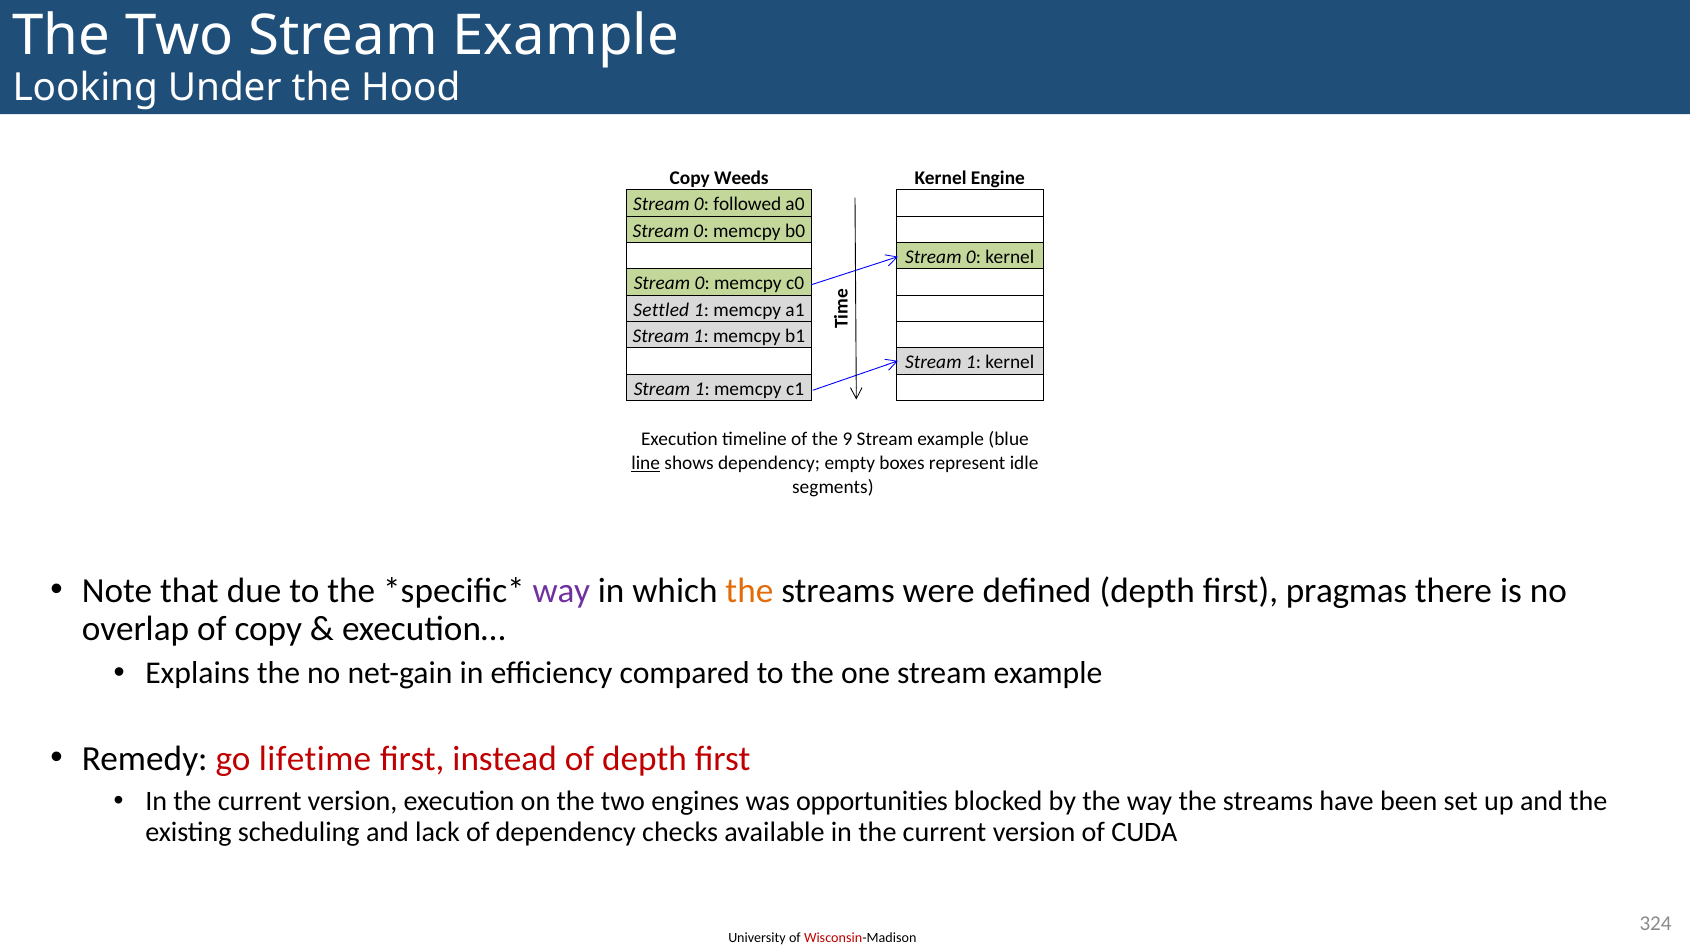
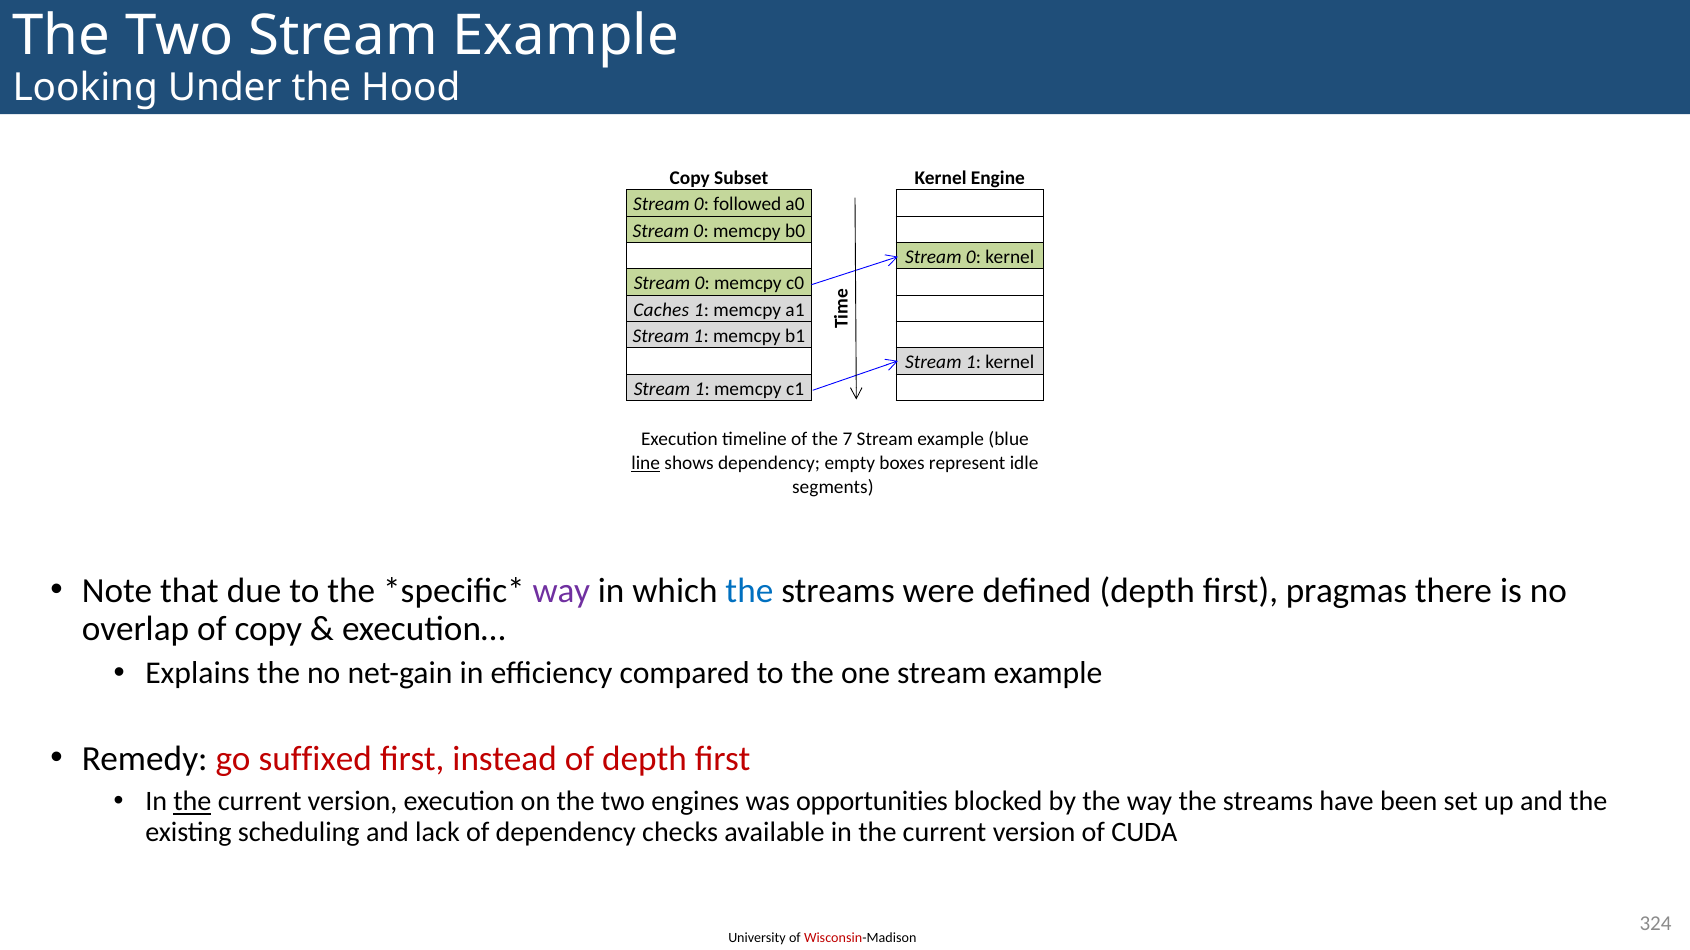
Weeds: Weeds -> Subset (741, 178)
Settled: Settled -> Caches (661, 310)
9: 9 -> 7 (847, 440)
the colour: orange -> blue (749, 591)
lifetime: lifetime -> suffixed (315, 759)
the underline: none -> present (192, 802)
